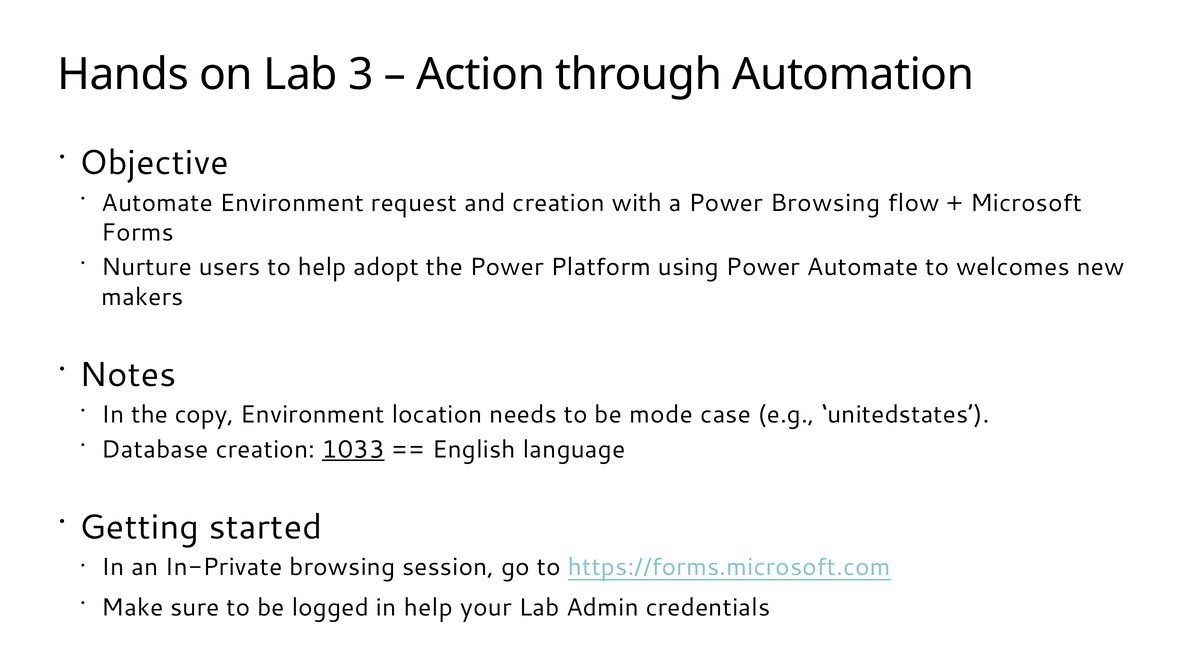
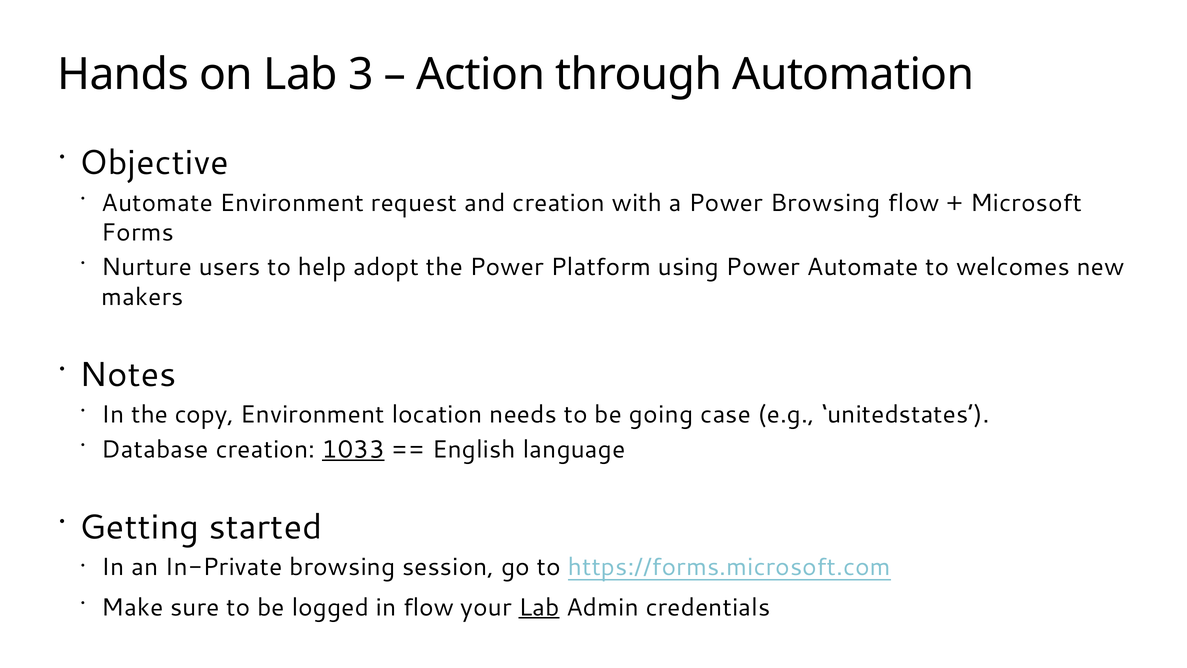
mode: mode -> going (661, 415)
in help: help -> flow (428, 607)
Lab underline: none -> present (539, 607)
